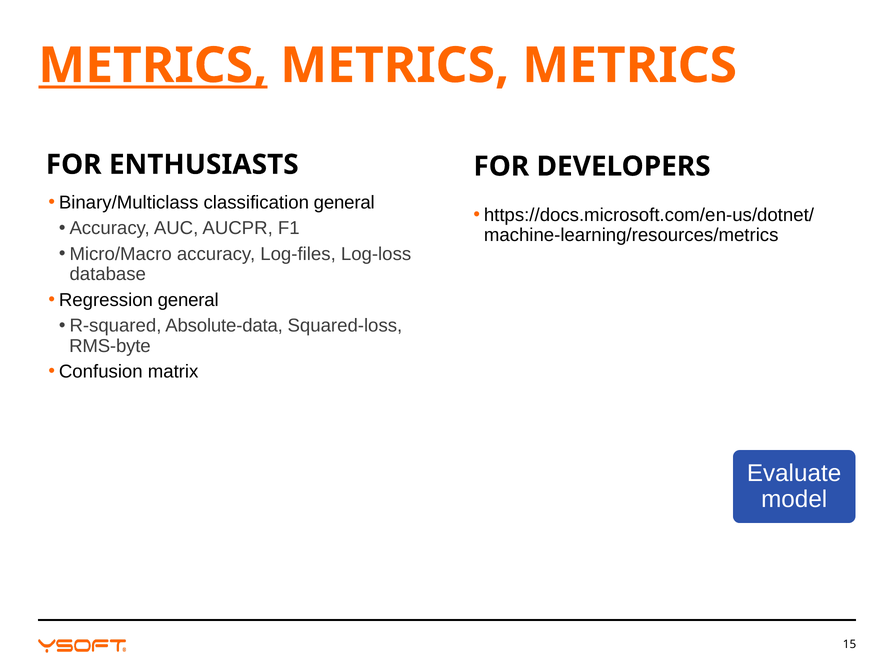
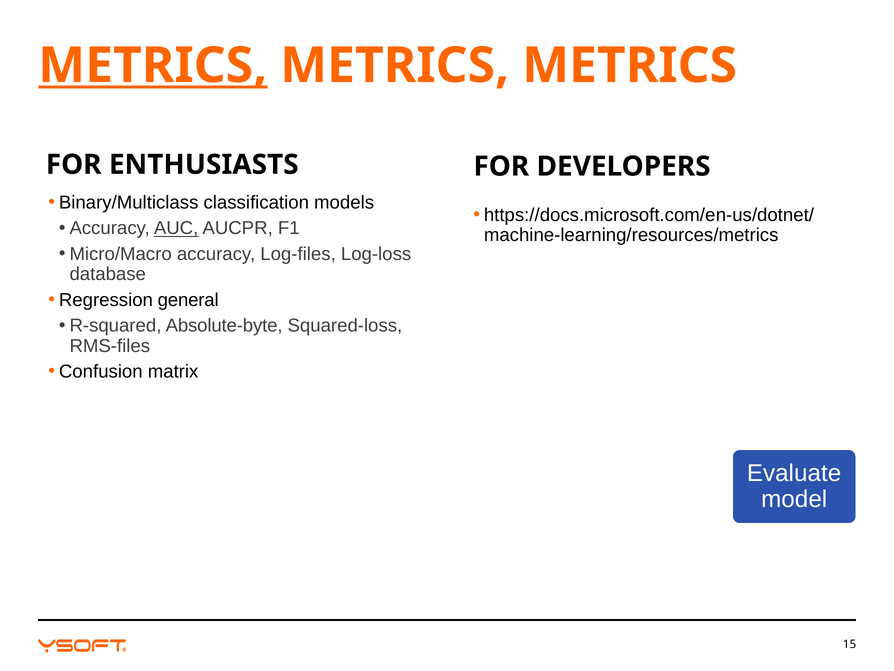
classification general: general -> models (344, 202)
AUC underline: none -> present (176, 228)
Absolute-data: Absolute-data -> Absolute-byte (224, 325)
RMS-byte: RMS-byte -> RMS-files (110, 346)
